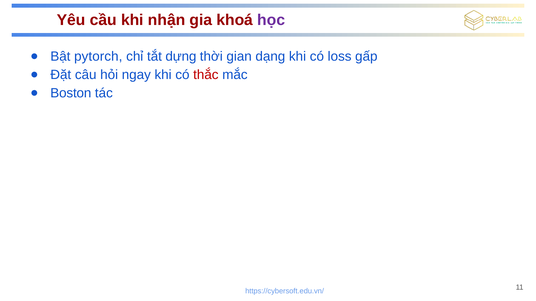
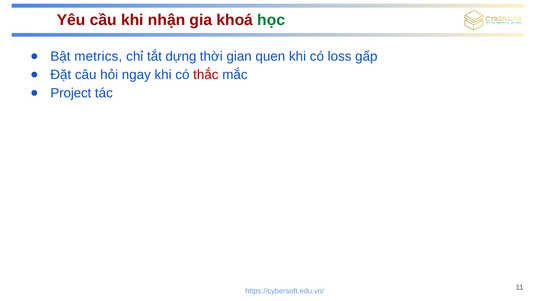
học colour: purple -> green (271, 20)
pytorch: pytorch -> metrics (98, 56)
dạng: dạng -> quen (270, 56)
Boston: Boston -> Project (71, 93)
